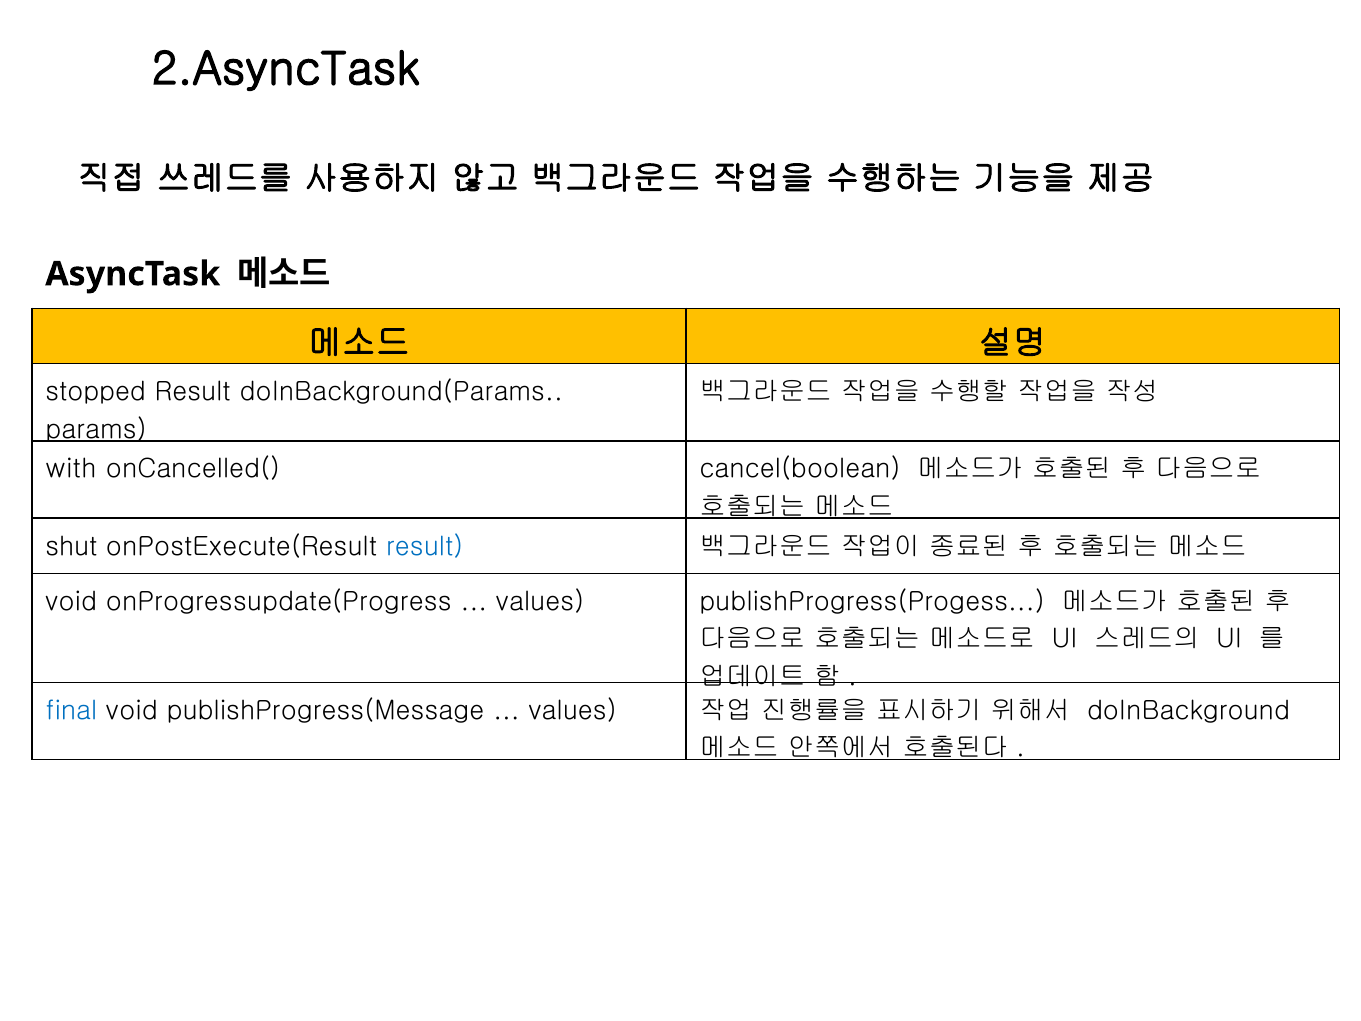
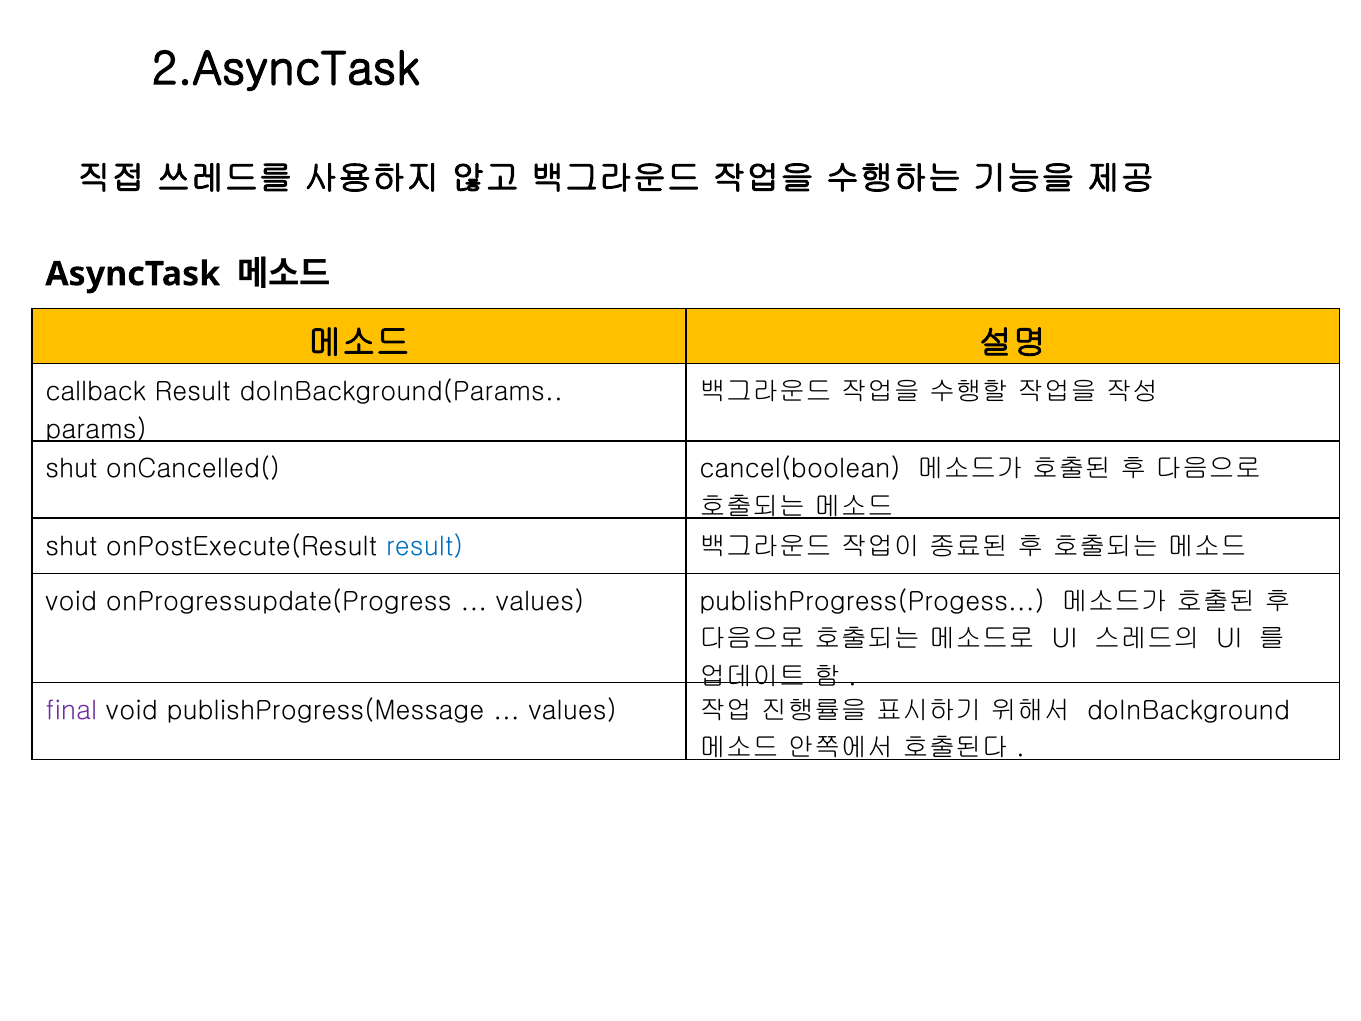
stopped: stopped -> callback (96, 392)
with: with -> shut (71, 469)
final colour: blue -> purple (71, 710)
